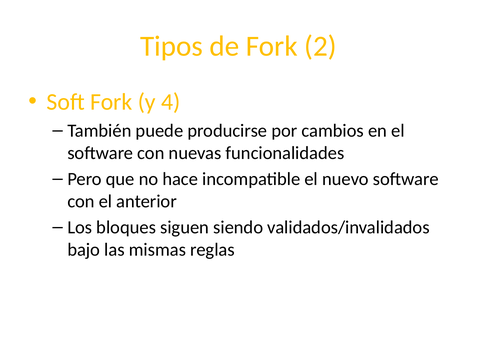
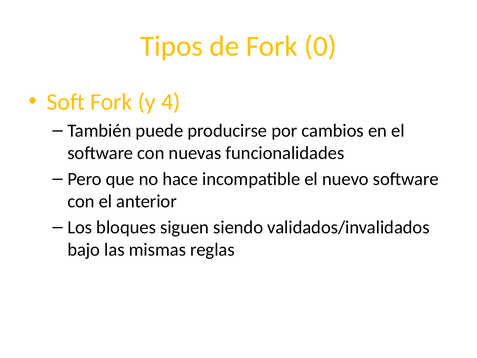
2: 2 -> 0 (320, 46)
